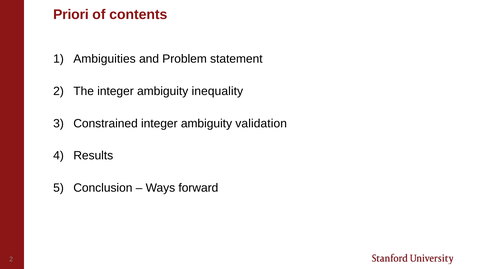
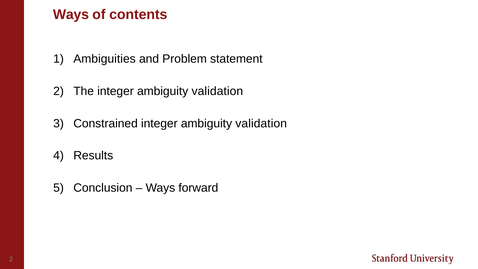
Priori: Priori -> Ways (71, 15)
The integer ambiguity inequality: inequality -> validation (217, 91)
